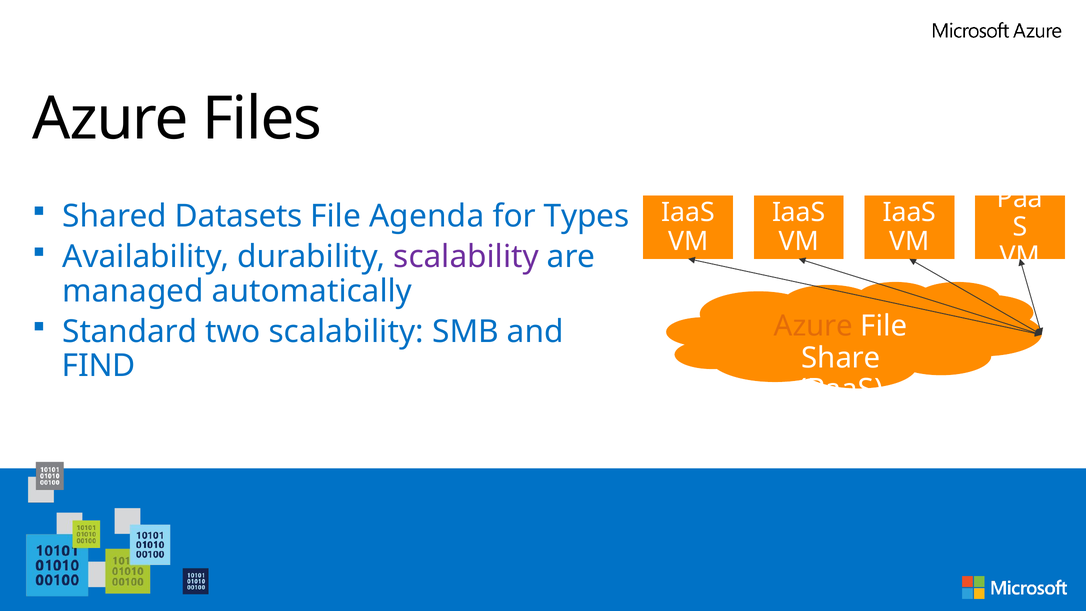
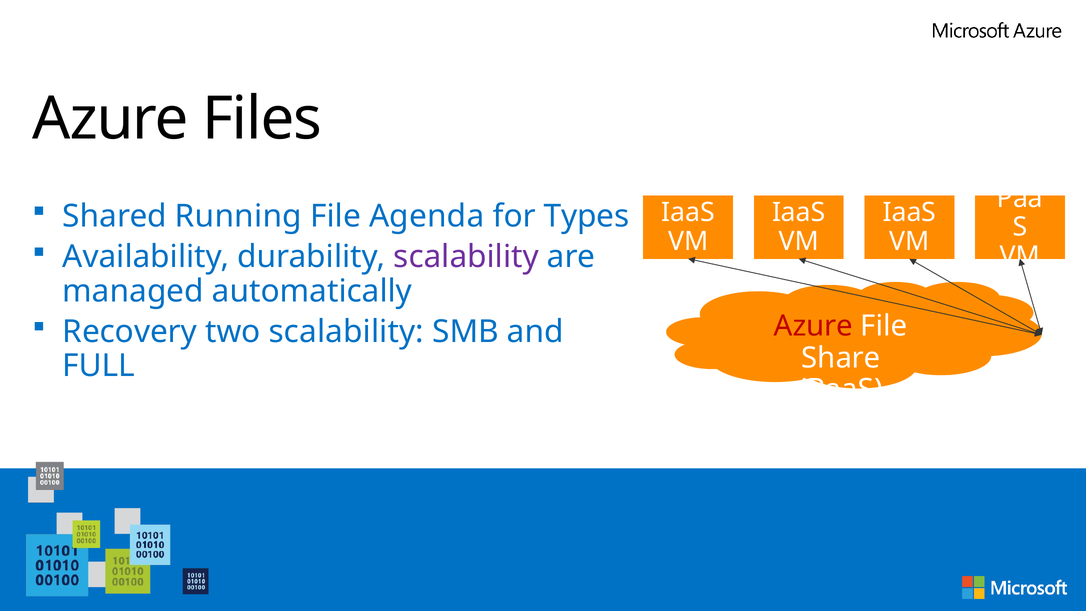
Datasets: Datasets -> Running (238, 216)
Standard: Standard -> Recovery (130, 332)
Azure colour: orange -> red (813, 326)
FIND: FIND -> FULL (99, 366)
